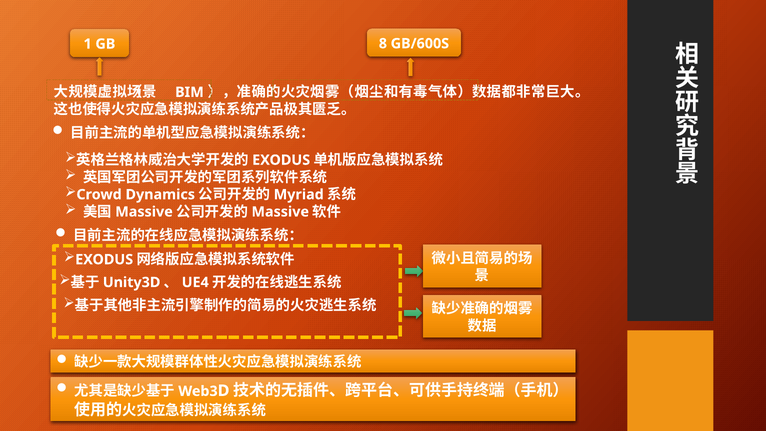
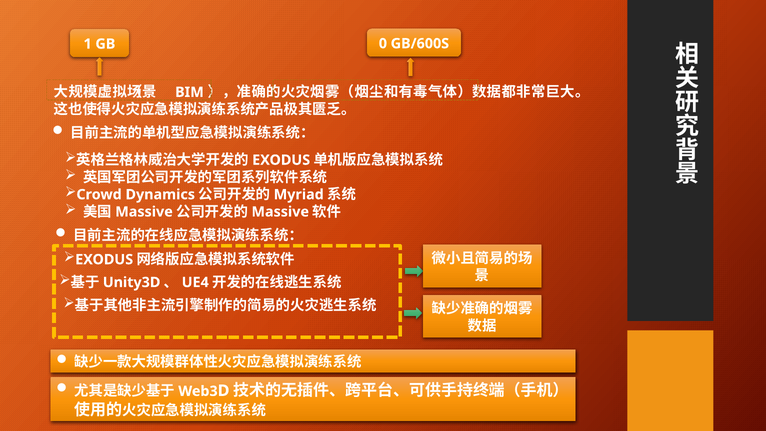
8: 8 -> 0 (383, 44)
